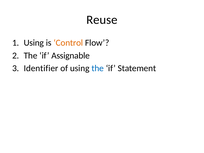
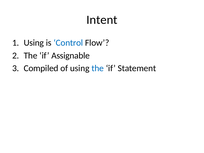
Reuse: Reuse -> Intent (102, 20)
Control colour: orange -> blue (68, 43)
Identifier: Identifier -> Compiled (41, 68)
